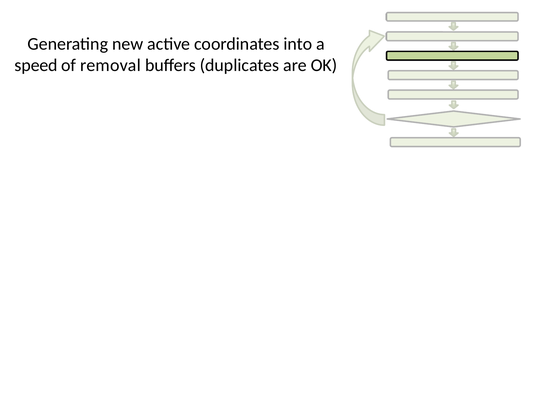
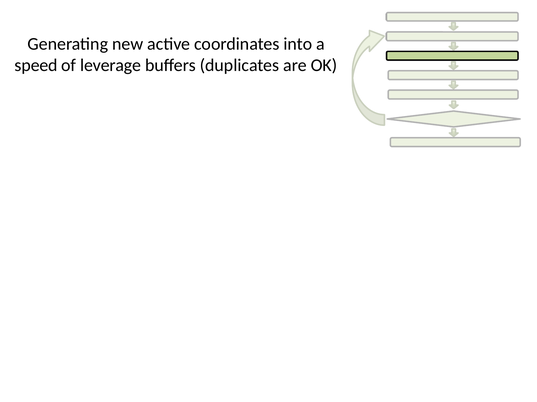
removal: removal -> leverage (111, 66)
